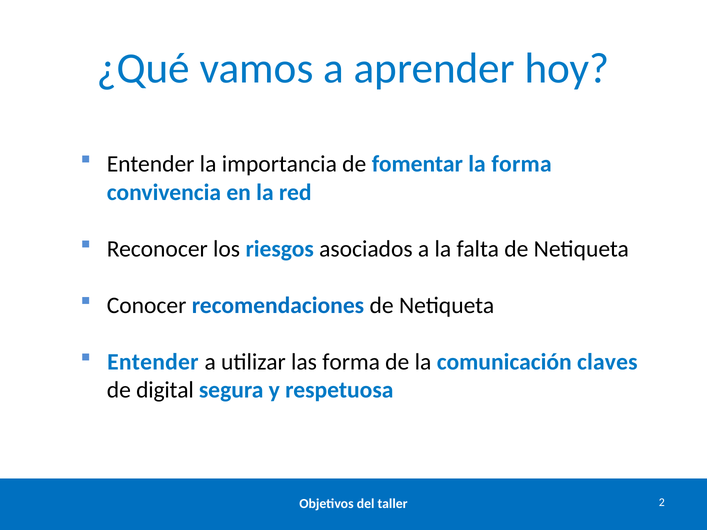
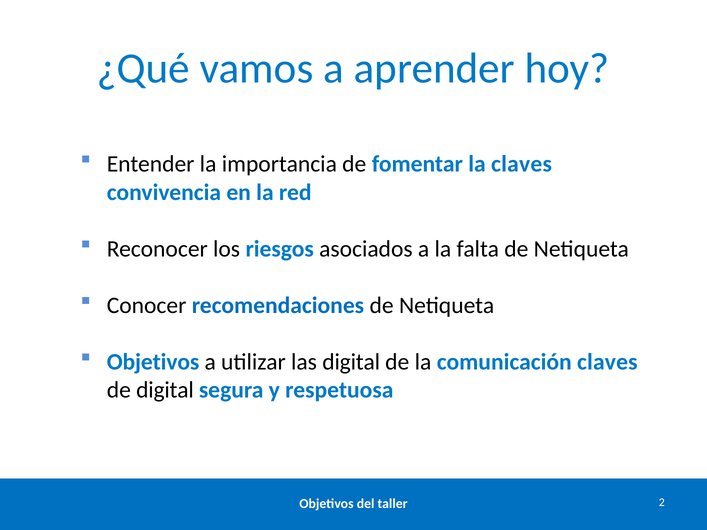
la forma: forma -> claves (522, 164)
Entender: Entender -> Objetivos (153, 362)
las forma: forma -> digital (351, 362)
